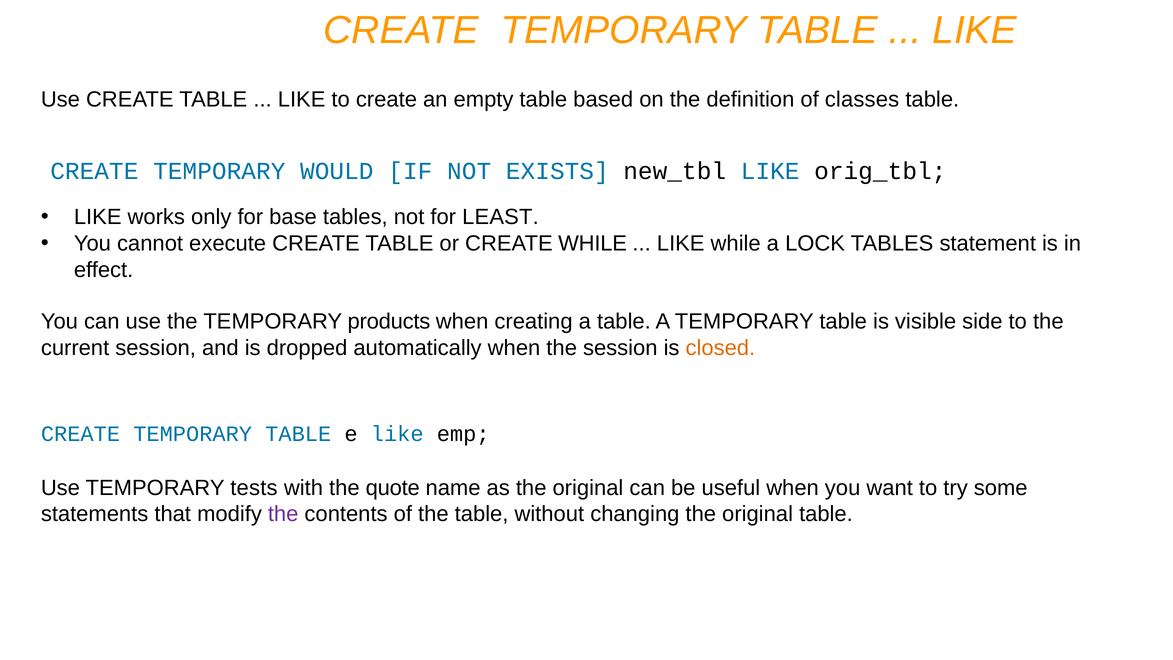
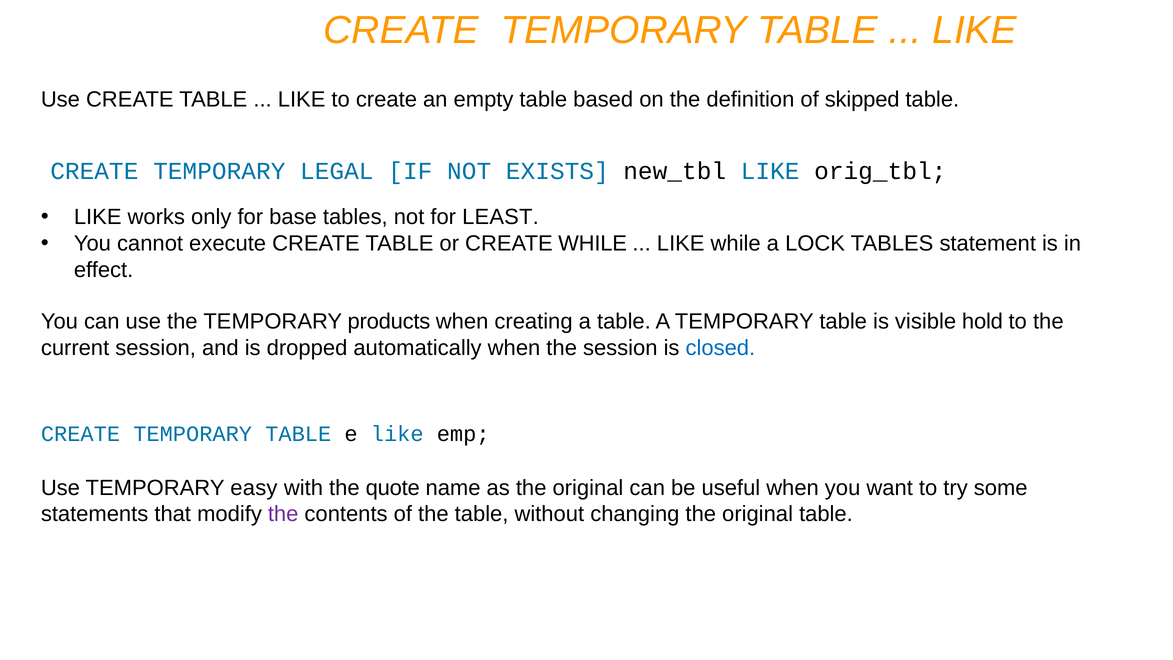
classes: classes -> skipped (862, 100)
WOULD: WOULD -> LEGAL (337, 171)
side: side -> hold (982, 321)
closed colour: orange -> blue (720, 348)
tests: tests -> easy (254, 488)
